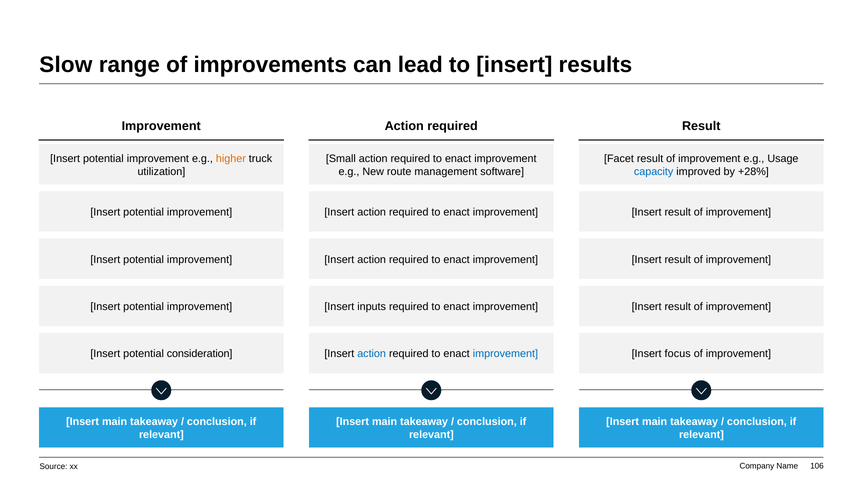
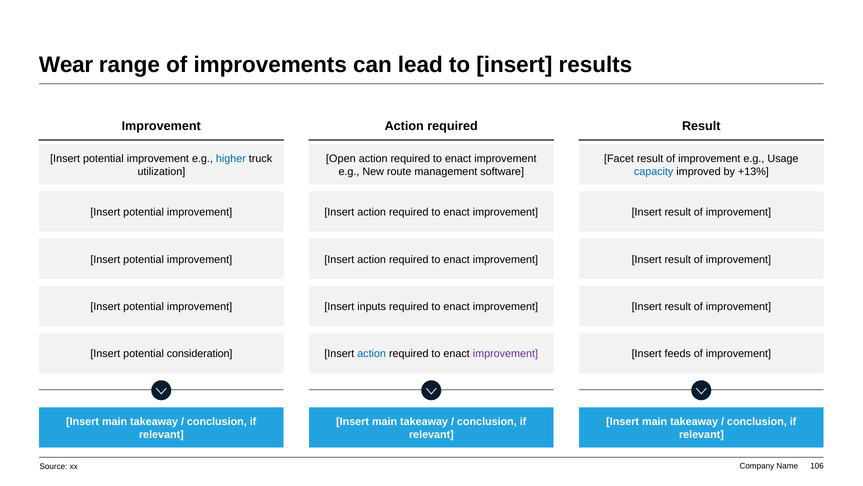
Slow: Slow -> Wear (66, 65)
higher colour: orange -> blue (231, 158)
Small: Small -> Open (341, 158)
+28%: +28% -> +13% (753, 171)
improvement colour: blue -> purple (505, 353)
focus: focus -> feeds (678, 353)
